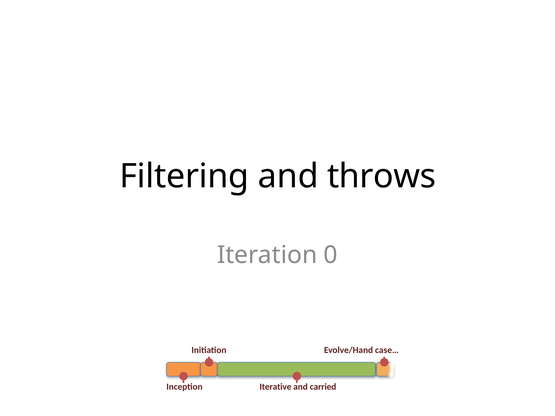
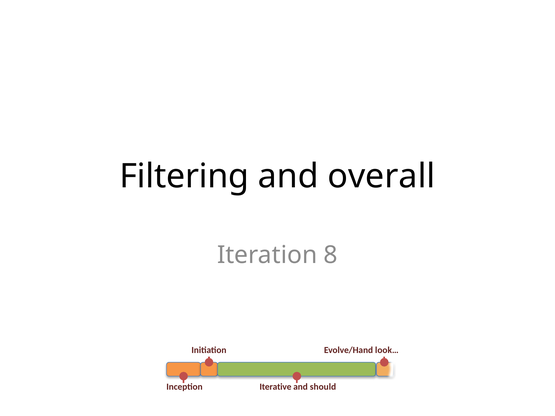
throws: throws -> overall (381, 176)
0: 0 -> 8 (331, 255)
case…: case… -> look… (387, 350)
carried: carried -> should (323, 387)
